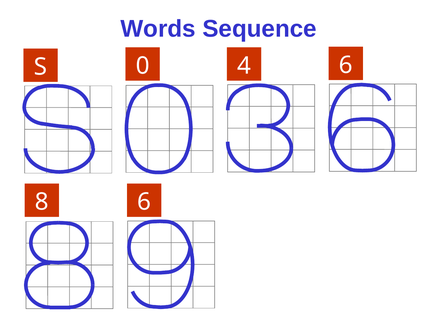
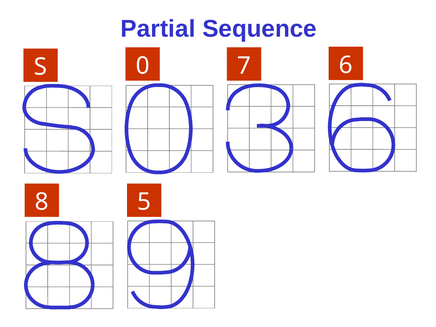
Words: Words -> Partial (158, 29)
4: 4 -> 7 (244, 66)
8 6: 6 -> 5 (144, 202)
